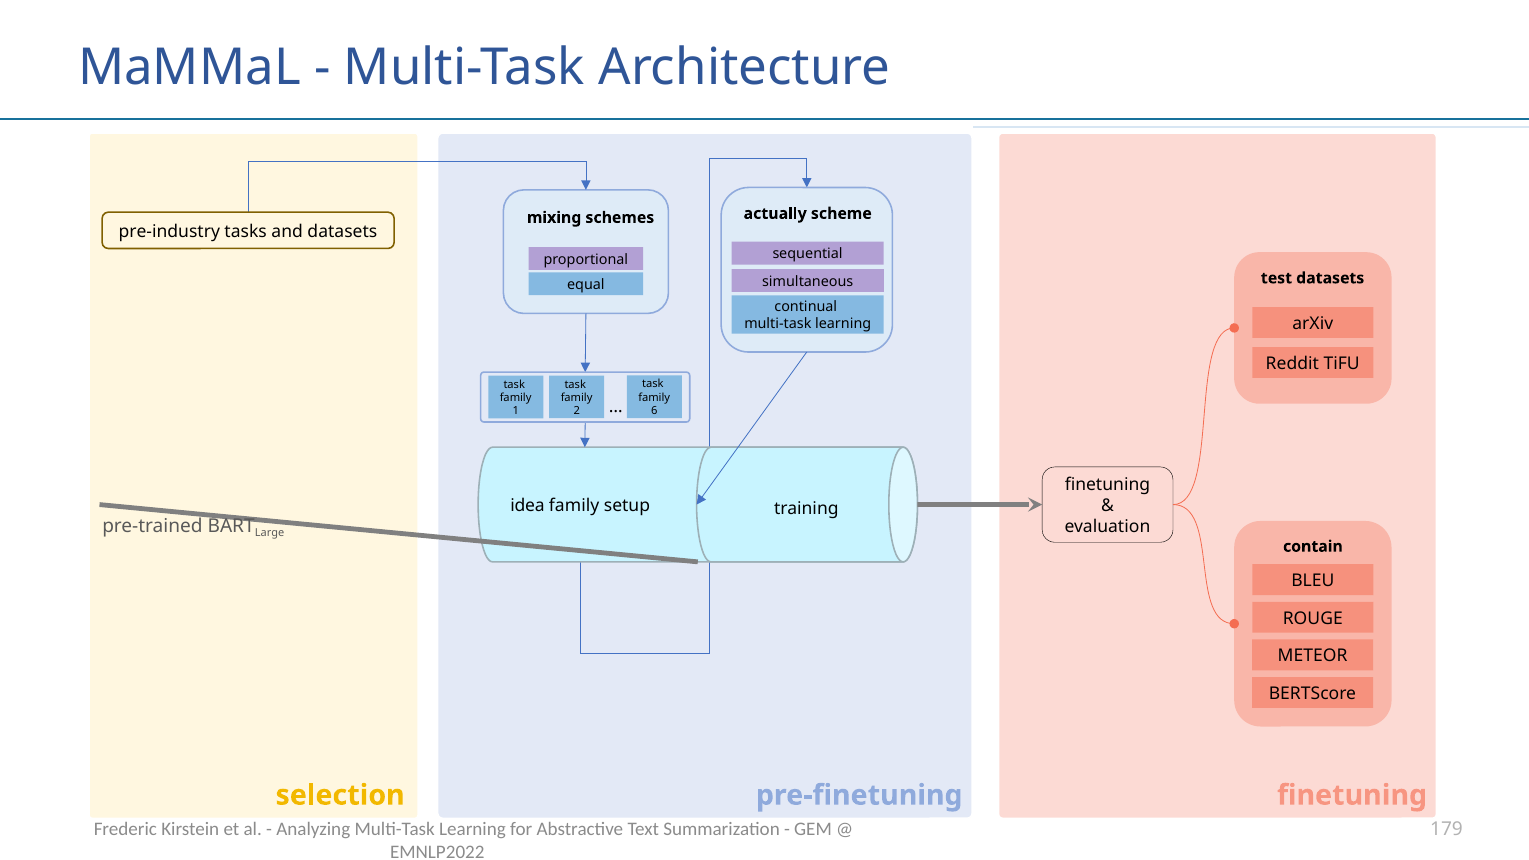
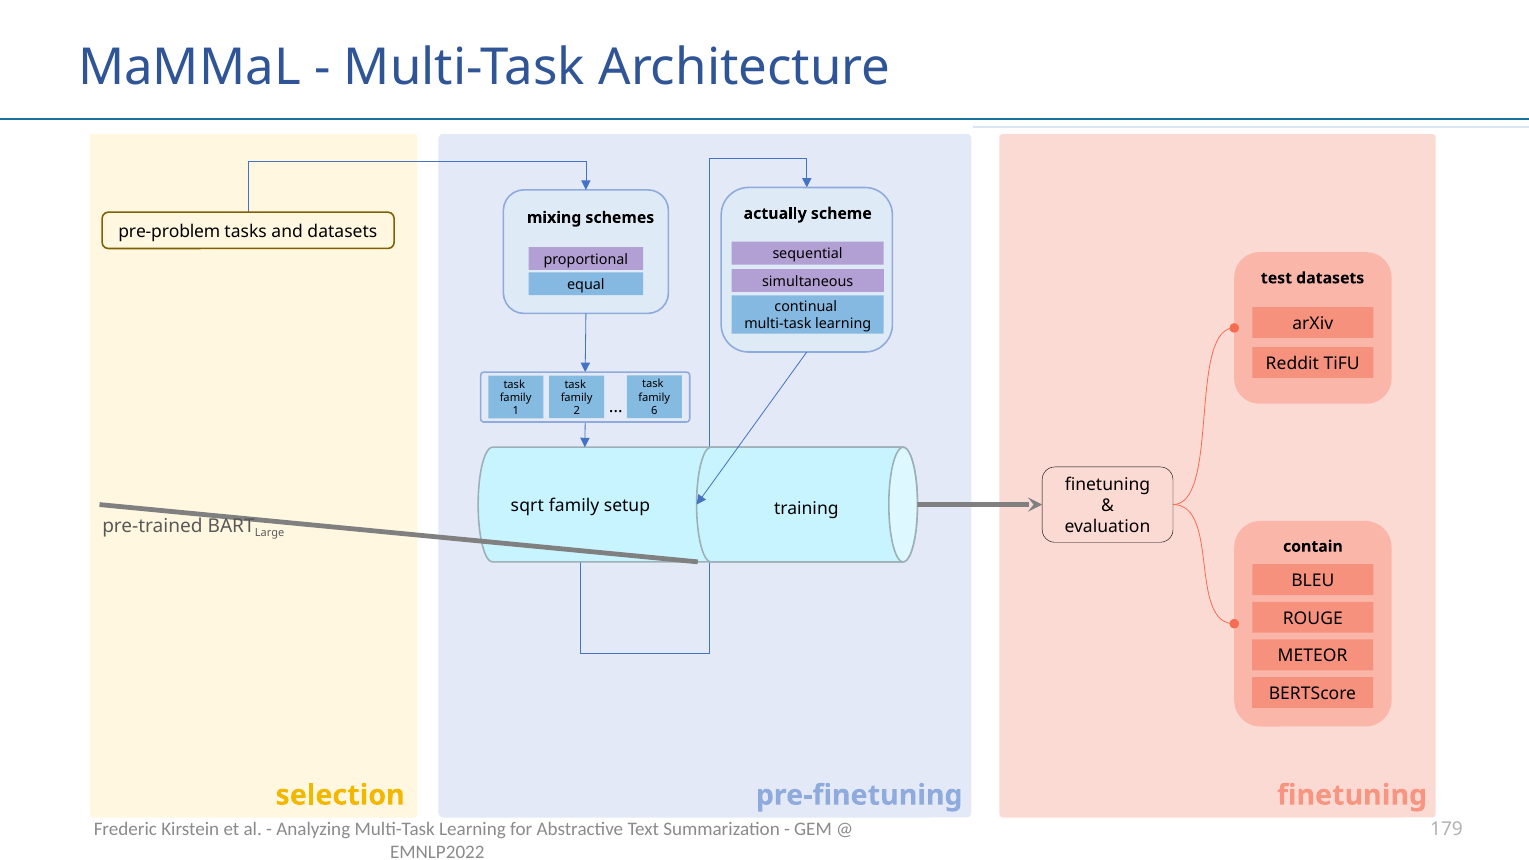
pre-industry: pre-industry -> pre-problem (169, 232)
idea: idea -> sqrt (527, 506)
